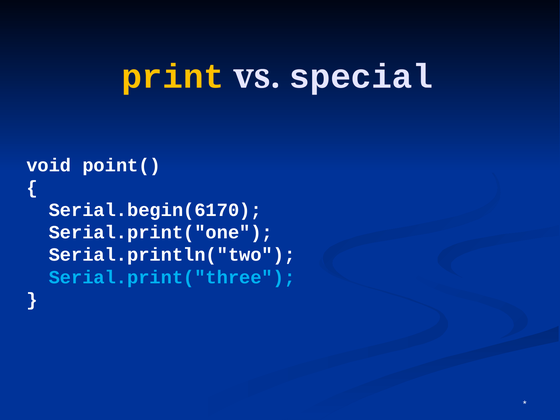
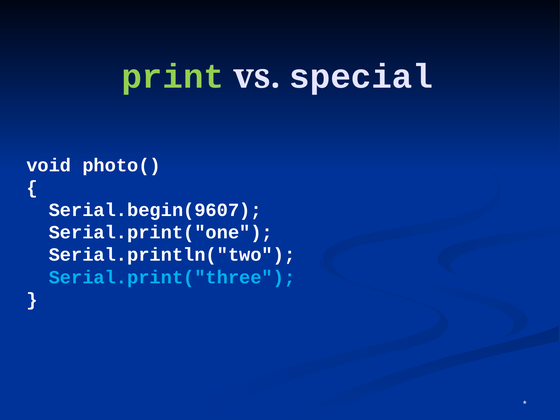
print colour: yellow -> light green (173, 76)
point(: point( -> photo( (122, 165)
Serial.begin(6170: Serial.begin(6170 -> Serial.begin(9607 (155, 210)
